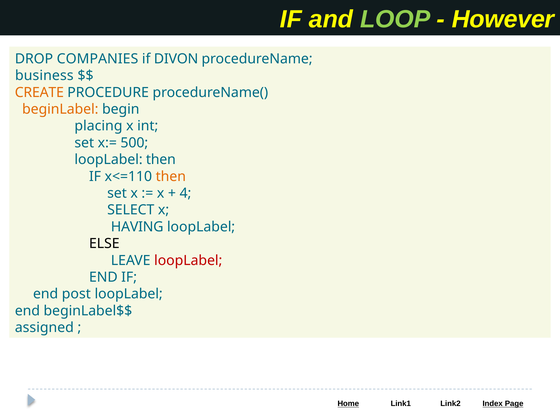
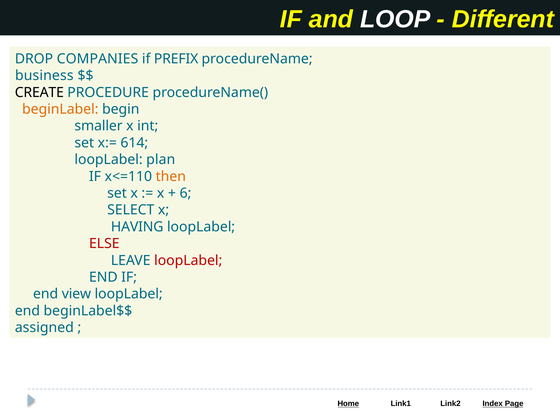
LOOP colour: light green -> white (395, 19)
However: However -> Different (503, 19)
DIVON: DIVON -> PREFIX (176, 59)
CREATE colour: orange -> black (39, 92)
placing: placing -> smaller (99, 126)
500: 500 -> 614 (134, 143)
loopLabel then: then -> plan (161, 160)
4: 4 -> 6 (185, 193)
ELSE colour: black -> red (104, 244)
post: post -> view (76, 294)
